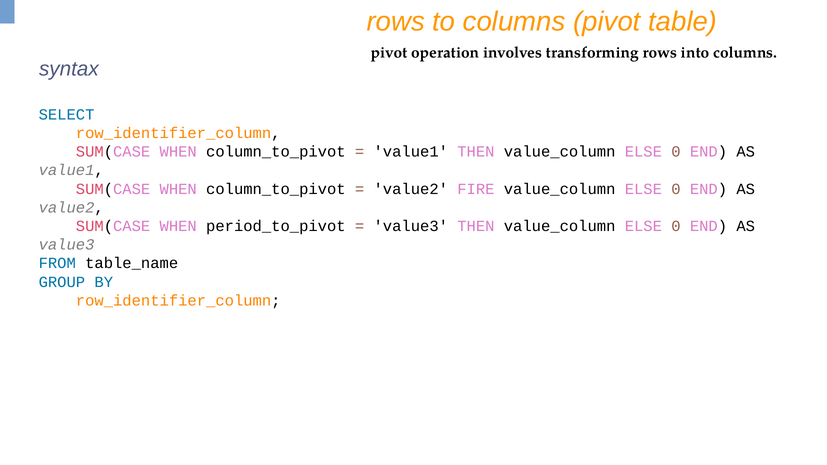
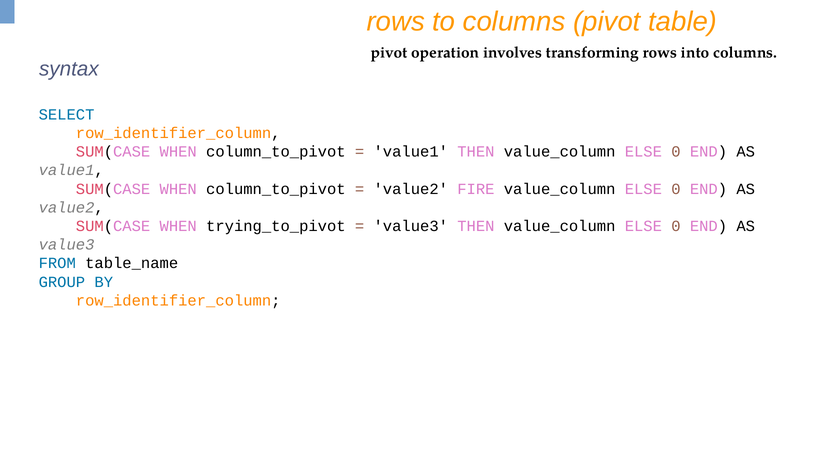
period_to_pivot: period_to_pivot -> trying_to_pivot (276, 226)
